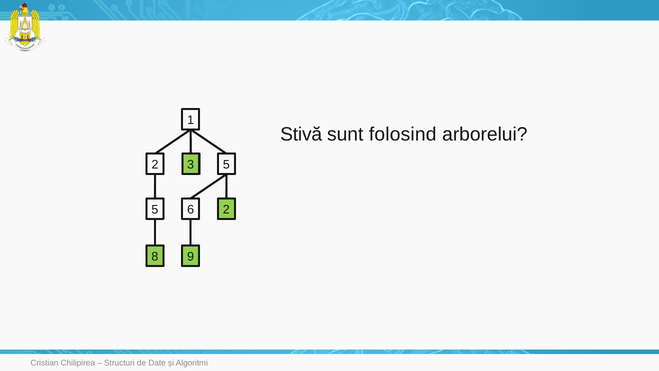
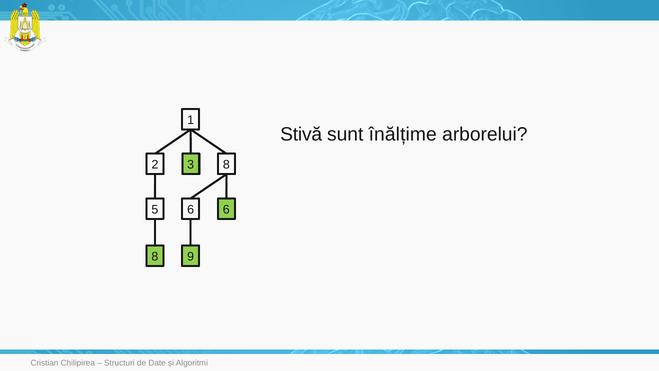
folosind: folosind -> înălțime (403, 134)
3 5: 5 -> 8 (226, 165)
6 2: 2 -> 6 (226, 209)
